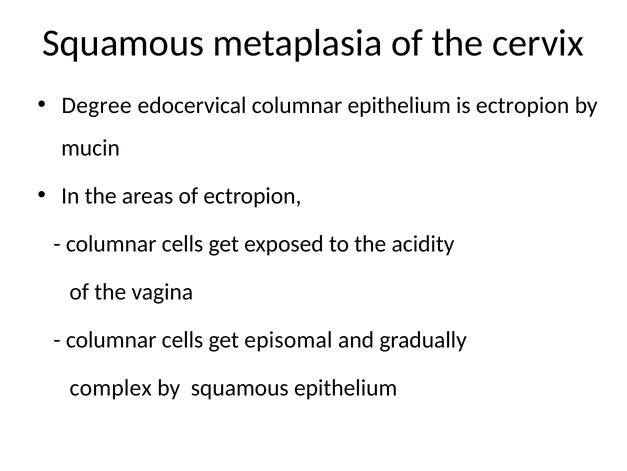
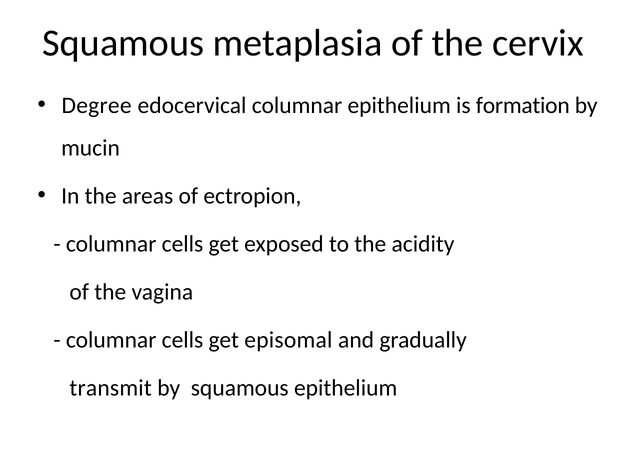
is ectropion: ectropion -> formation (523, 105)
complex: complex -> transmit (111, 387)
